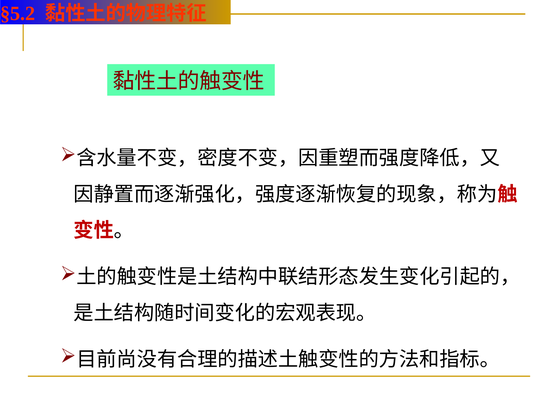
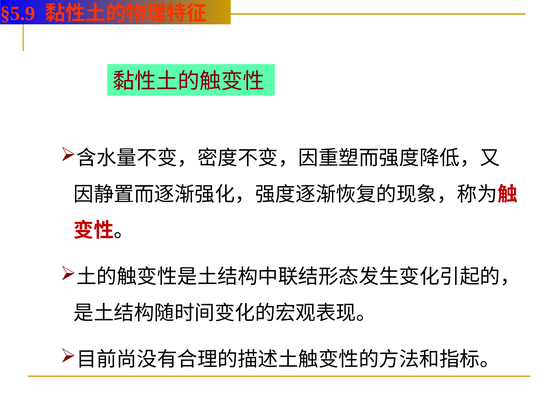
§5.2: §5.2 -> §5.9 (18, 14)
